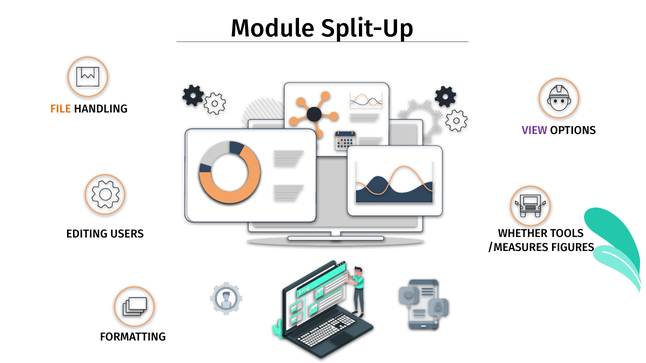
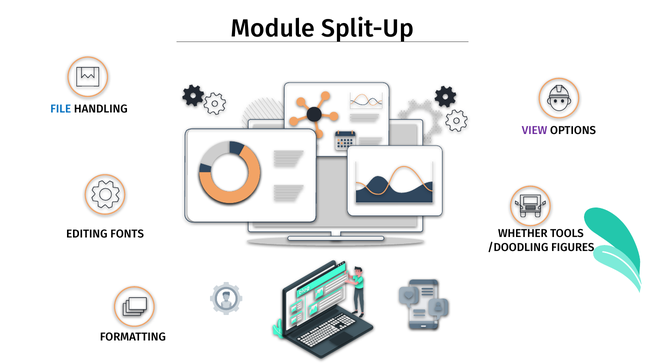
FILE colour: orange -> blue (61, 109)
USERS: USERS -> FONTS (127, 234)
/MEASURES: /MEASURES -> /DOODLING (518, 248)
